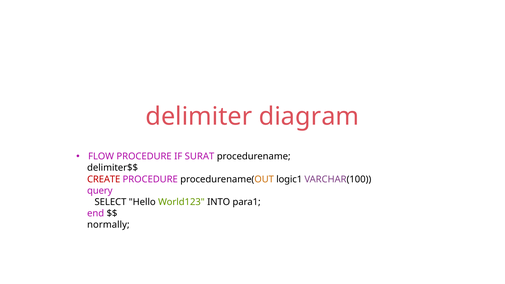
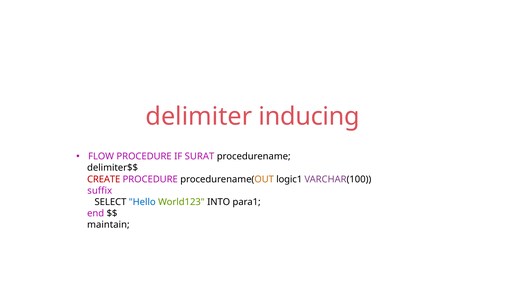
diagram: diagram -> inducing (309, 117)
query: query -> suffix (100, 191)
Hello colour: black -> blue (142, 202)
normally: normally -> maintain (108, 225)
